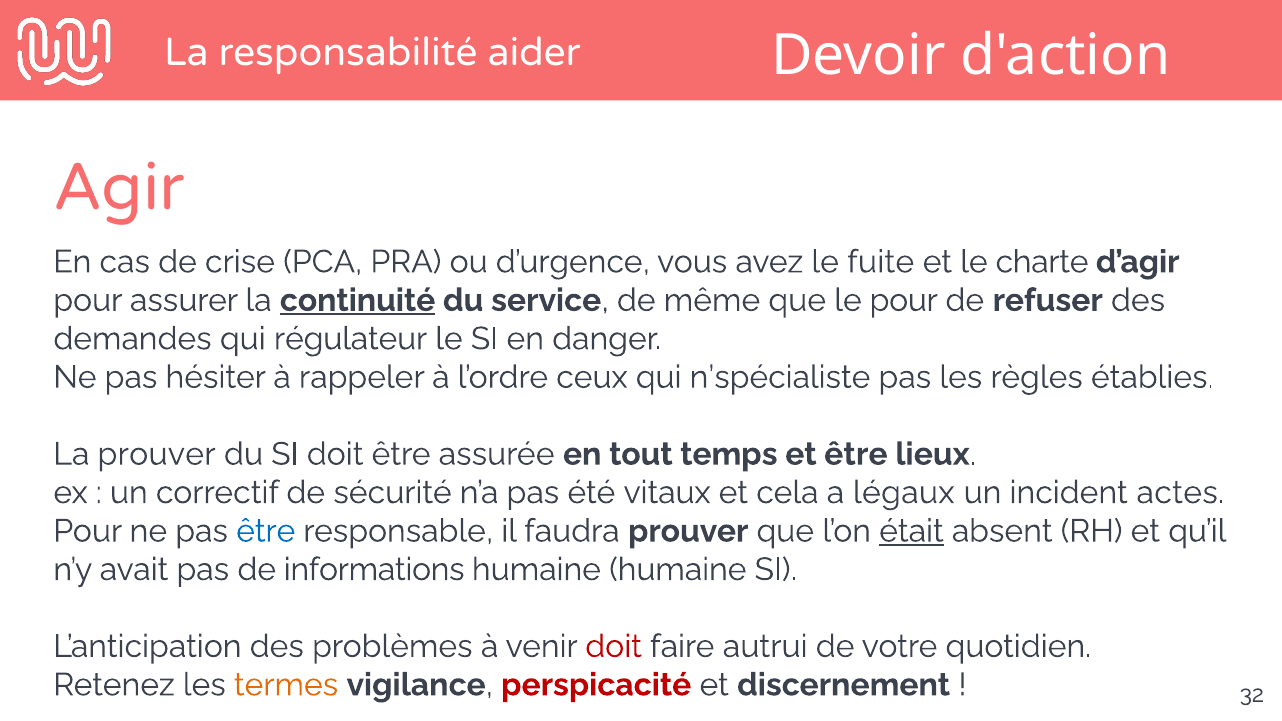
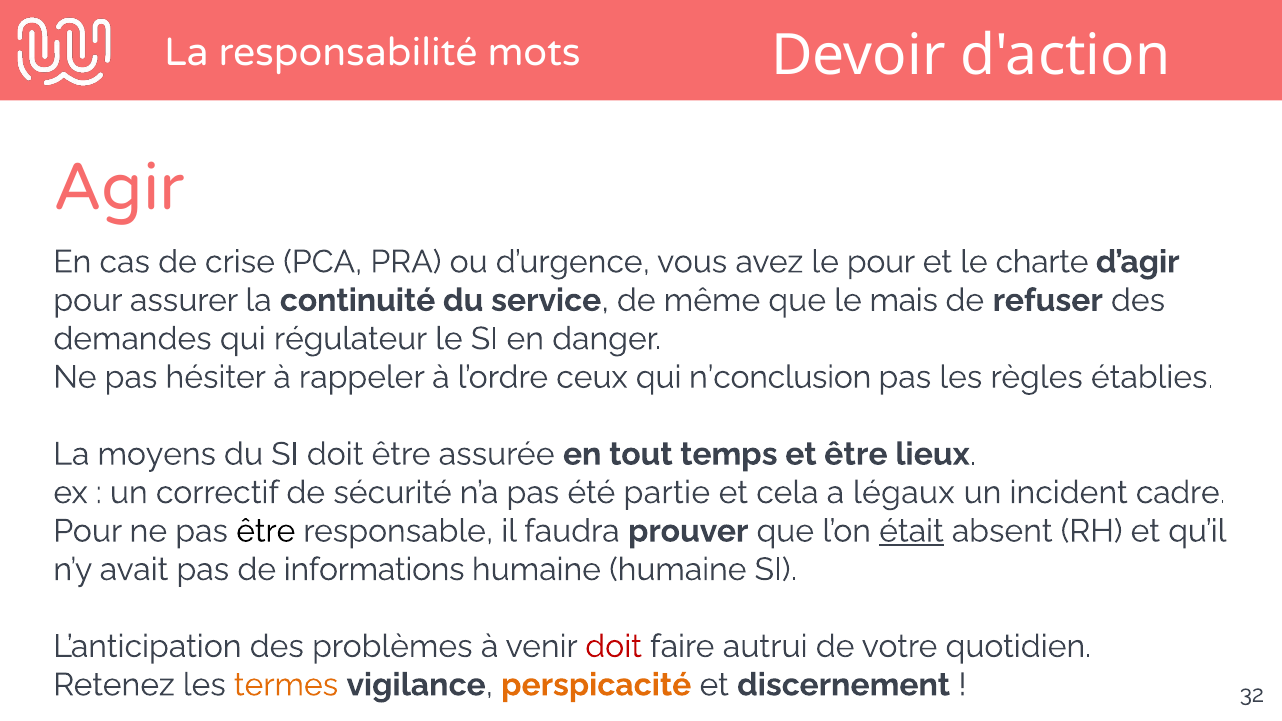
aider: aider -> mots (534, 53)
le fuite: fuite -> pour (881, 262)
continuité underline: present -> none (358, 300)
le pour: pour -> mais (904, 300)
n’spécialiste: n’spécialiste -> n’conclusion (780, 377)
La prouver: prouver -> moyens (157, 454)
vitaux: vitaux -> partie (667, 493)
actes: actes -> cadre (1181, 493)
être colour: blue -> black (266, 531)
perspicacité colour: red -> orange (596, 685)
